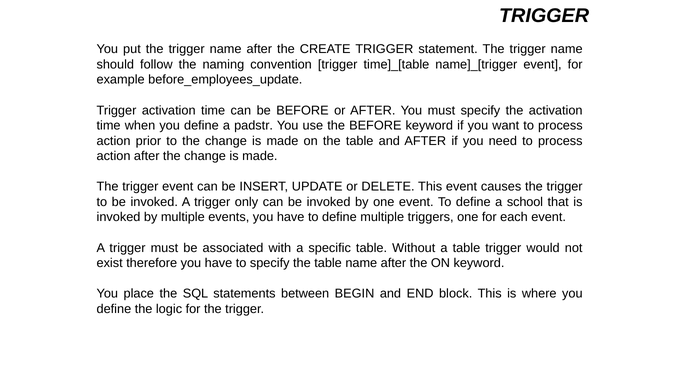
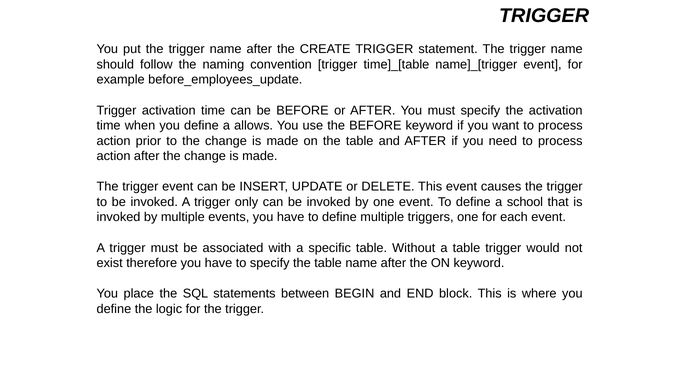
padstr: padstr -> allows (254, 126)
